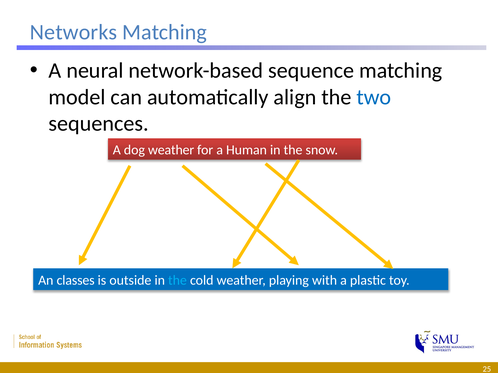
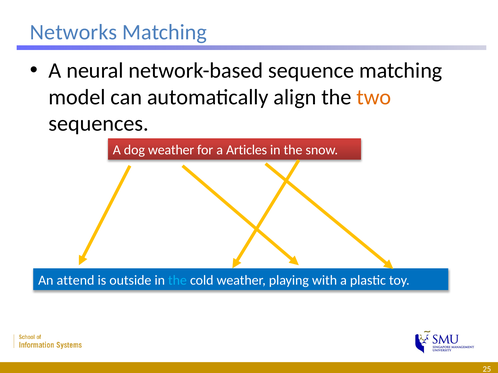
two colour: blue -> orange (374, 97)
Human: Human -> Articles (247, 150)
classes: classes -> attend (76, 280)
